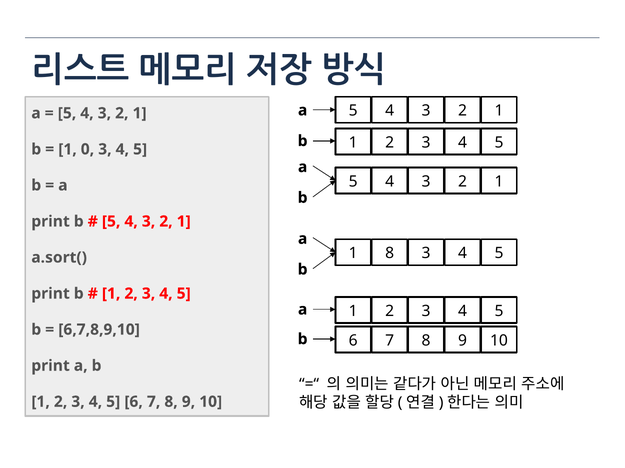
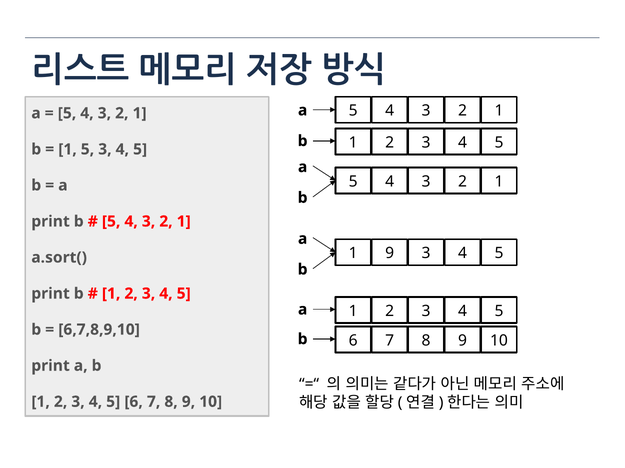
1 0: 0 -> 5 (87, 149)
1 8: 8 -> 9 (390, 254)
